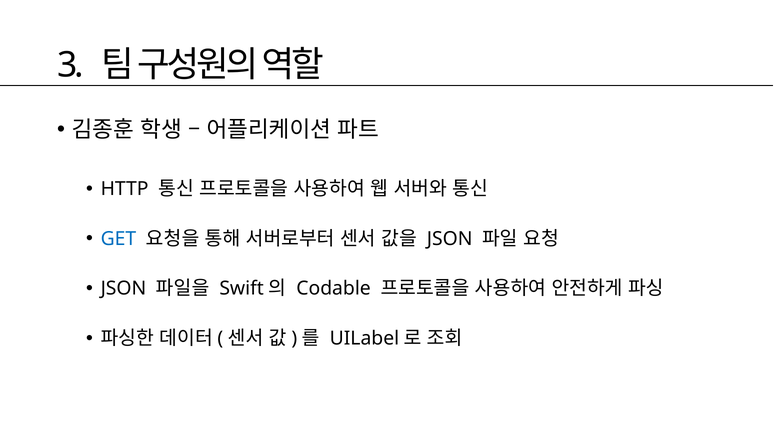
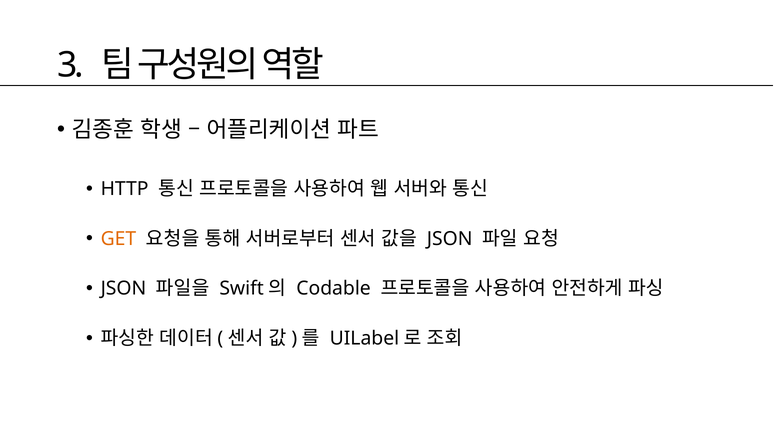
GET colour: blue -> orange (118, 239)
